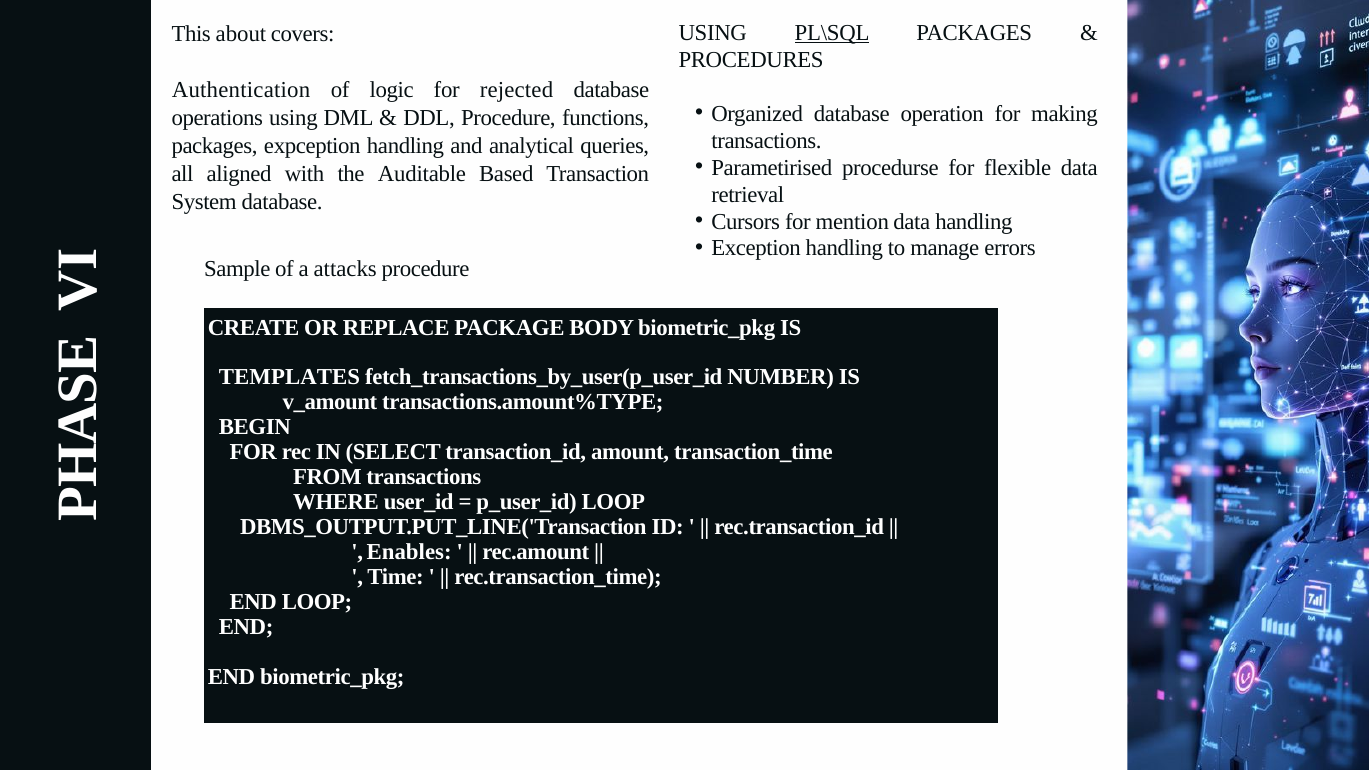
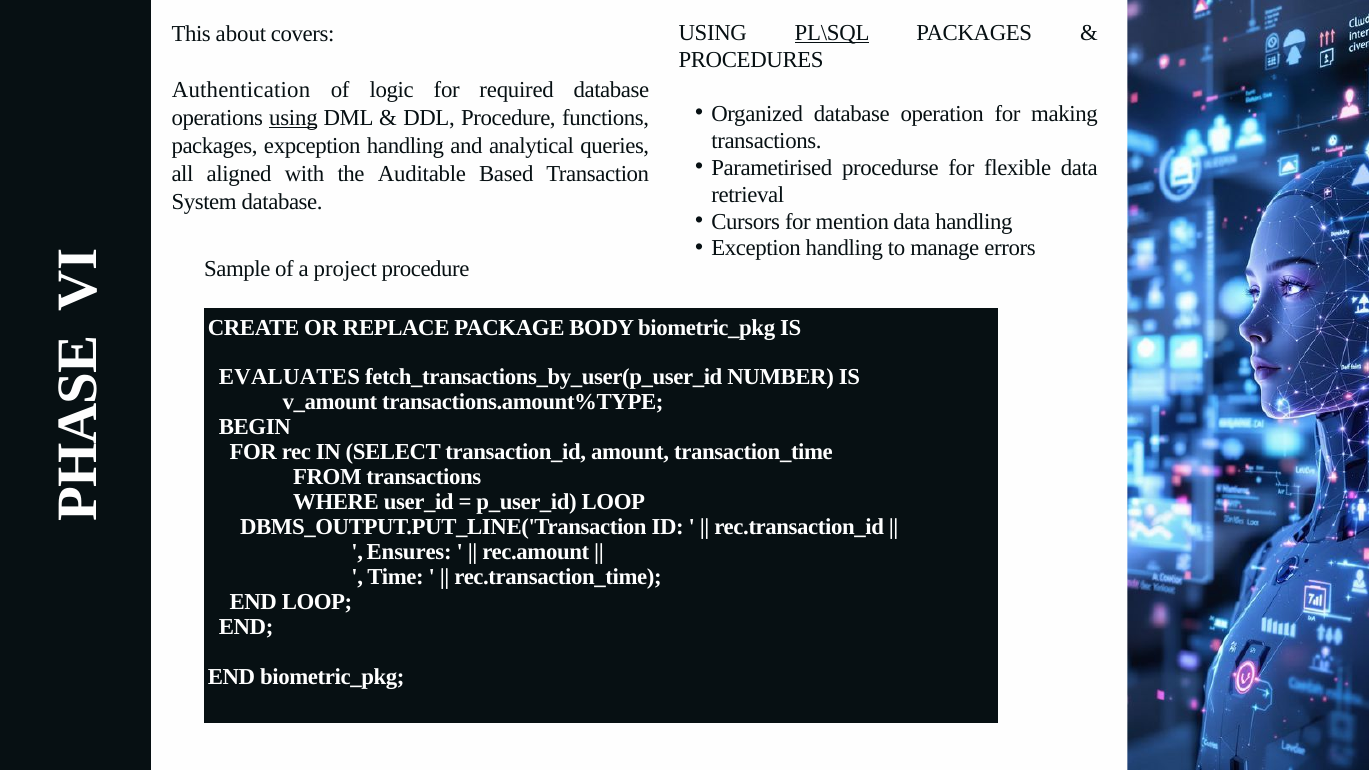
rejected: rejected -> required (517, 90)
using underline: none -> present (293, 118)
attacks: attacks -> project (345, 269)
TEMPLATES: TEMPLATES -> EVALUATES (289, 377)
Enables: Enables -> Ensures (409, 552)
